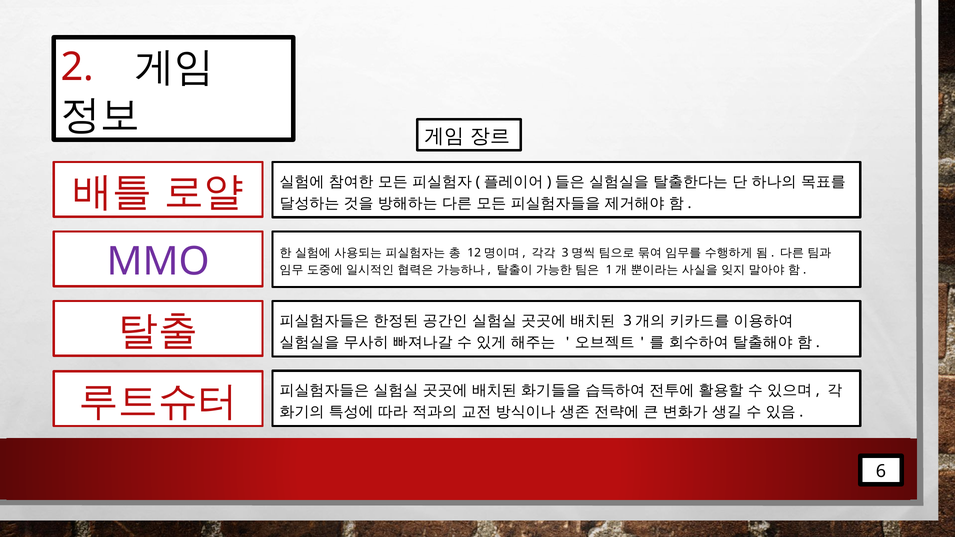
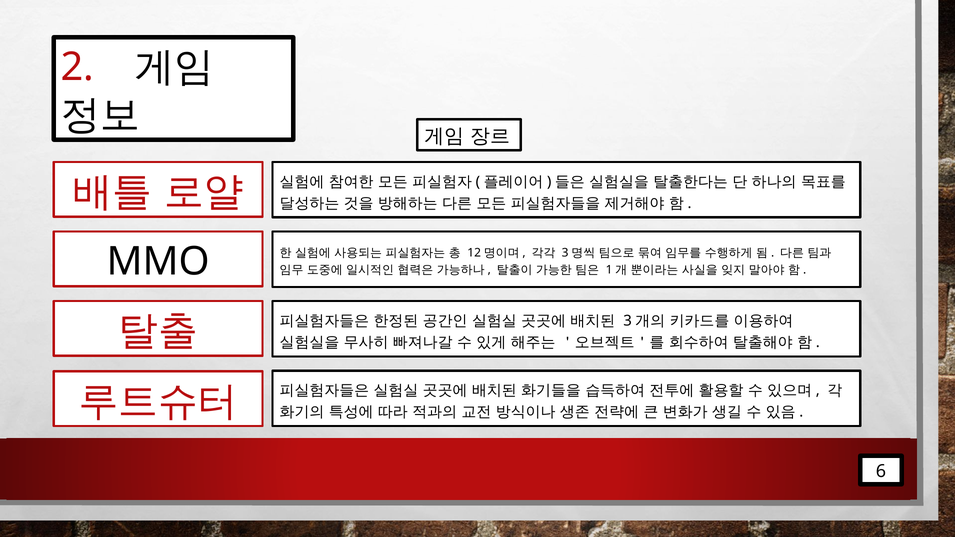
MMO colour: purple -> black (158, 262)
